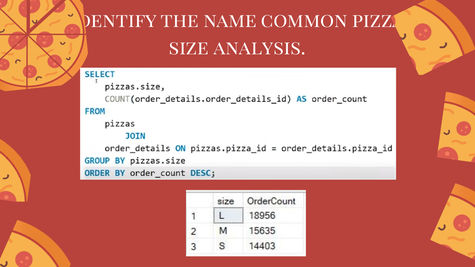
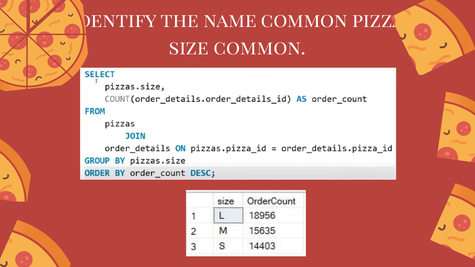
size analysis: analysis -> common (260, 48)
